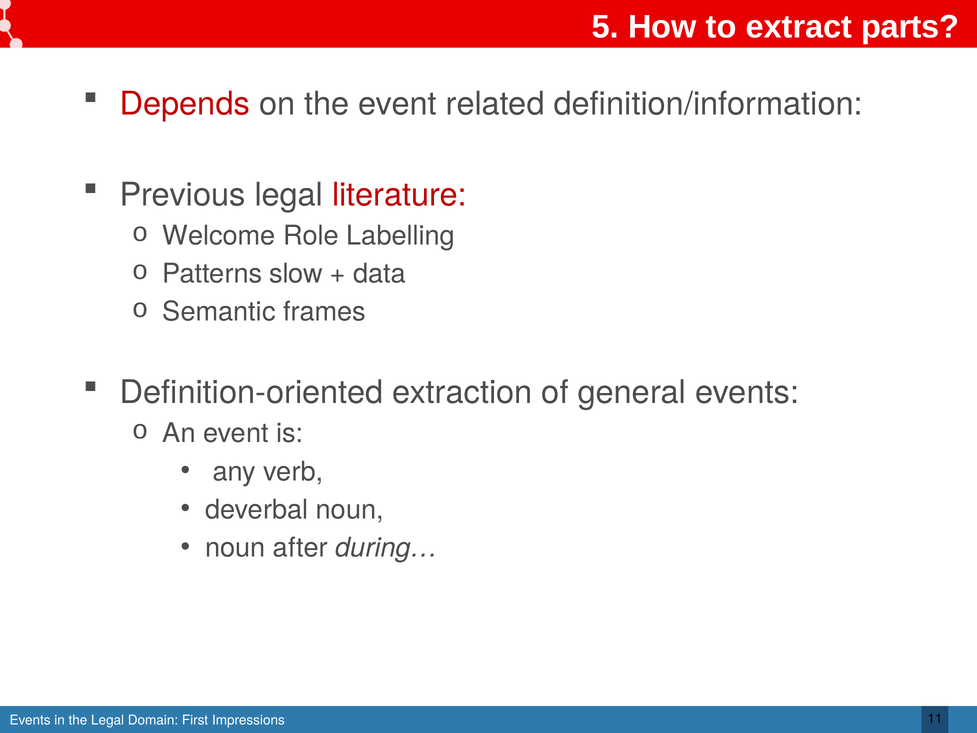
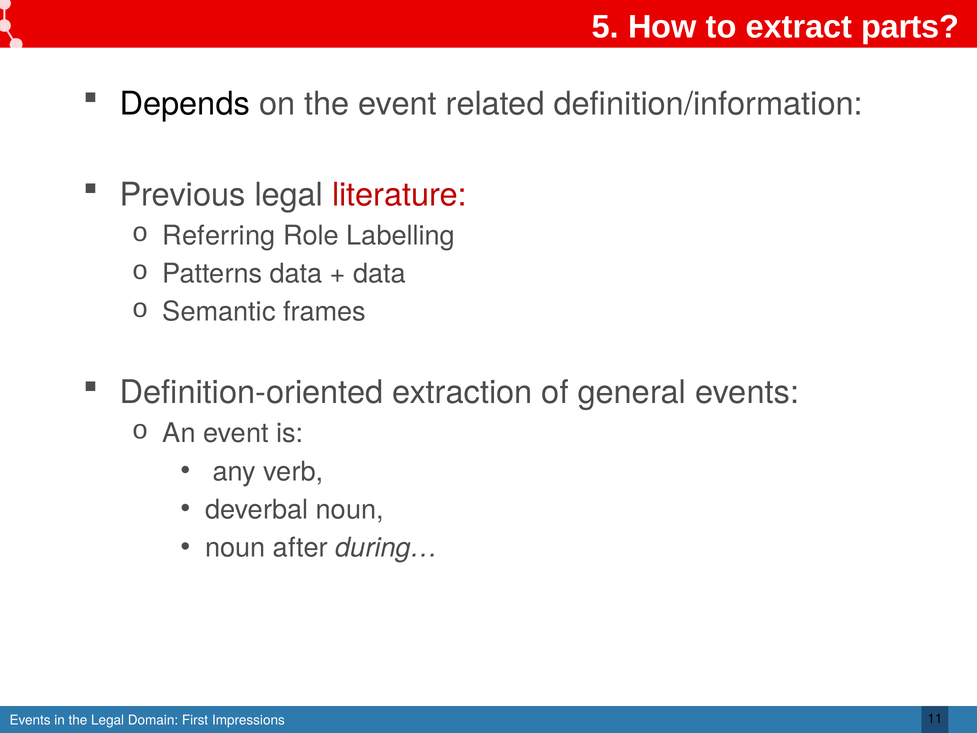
Depends colour: red -> black (185, 104)
Welcome: Welcome -> Referring (219, 236)
Patterns slow: slow -> data (296, 274)
